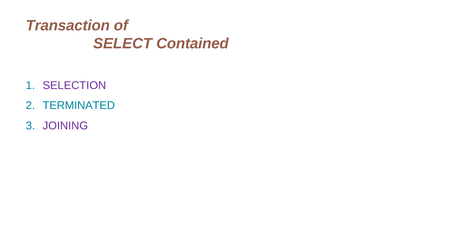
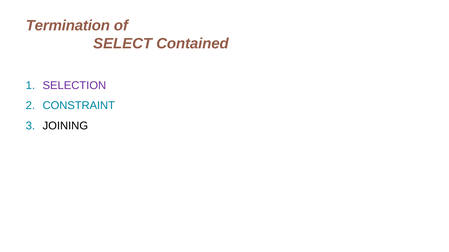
Transaction: Transaction -> Termination (68, 26)
TERMINATED: TERMINATED -> CONSTRAINT (79, 106)
JOINING colour: purple -> black (65, 126)
